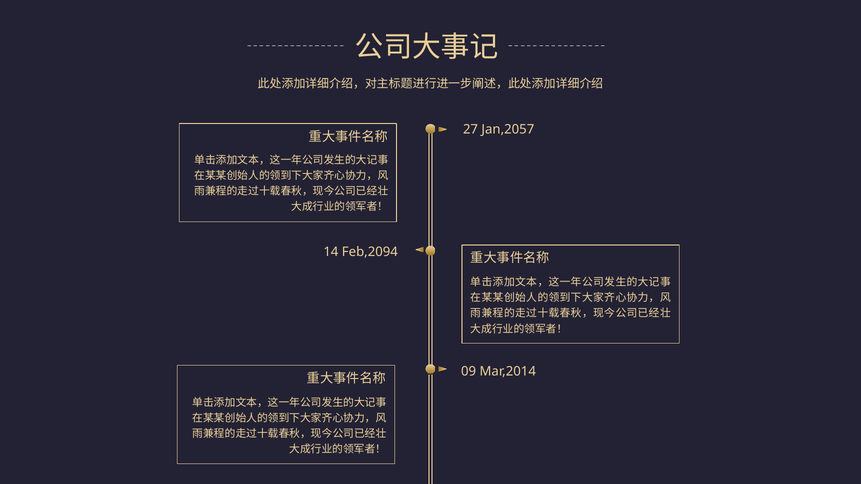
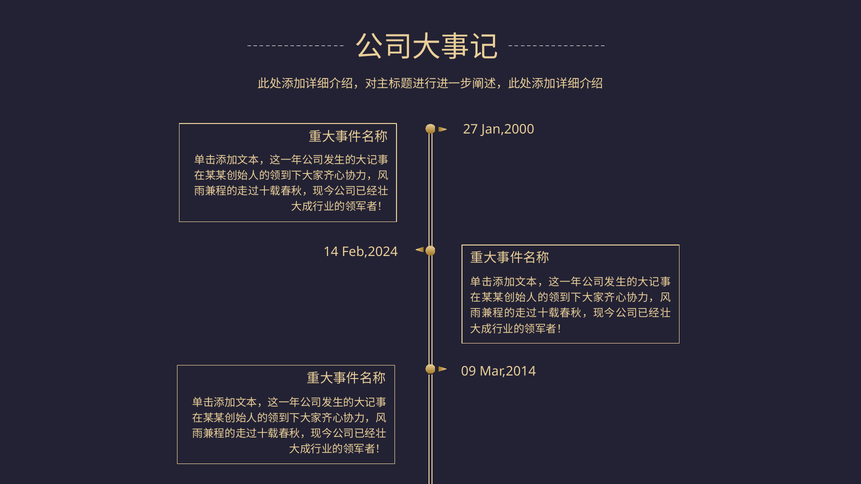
Jan,2057: Jan,2057 -> Jan,2000 (508, 130)
Feb,2094: Feb,2094 -> Feb,2024 (370, 252)
